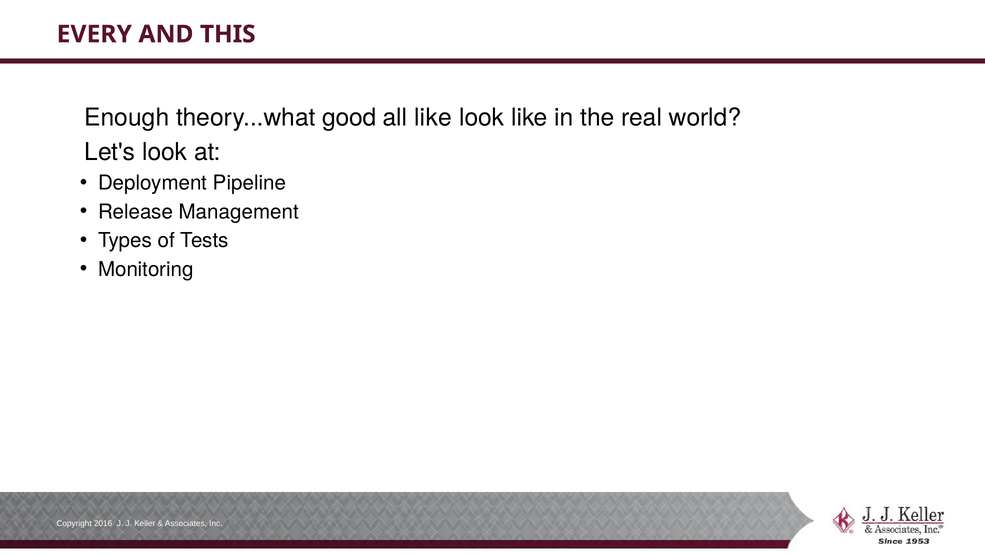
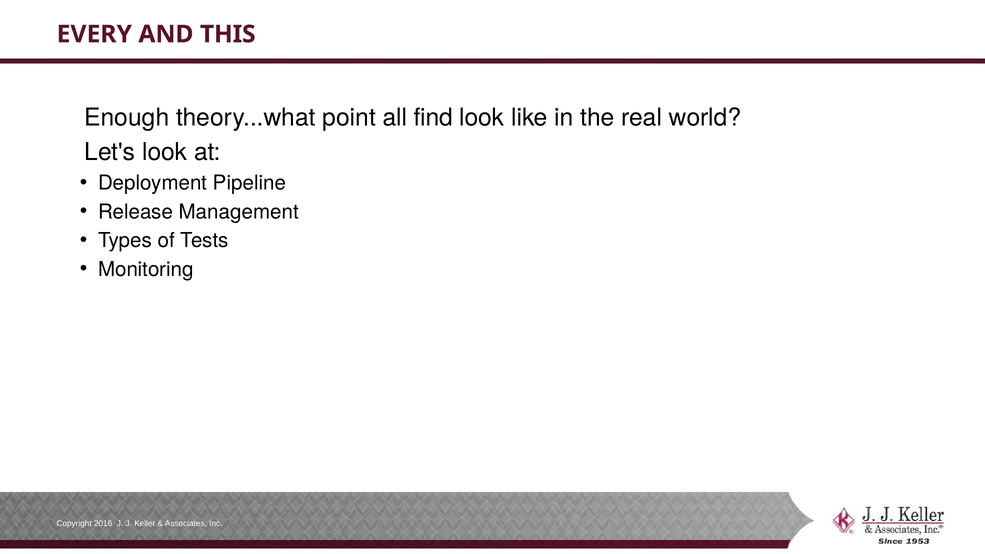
good: good -> point (349, 118)
all like: like -> find (433, 118)
